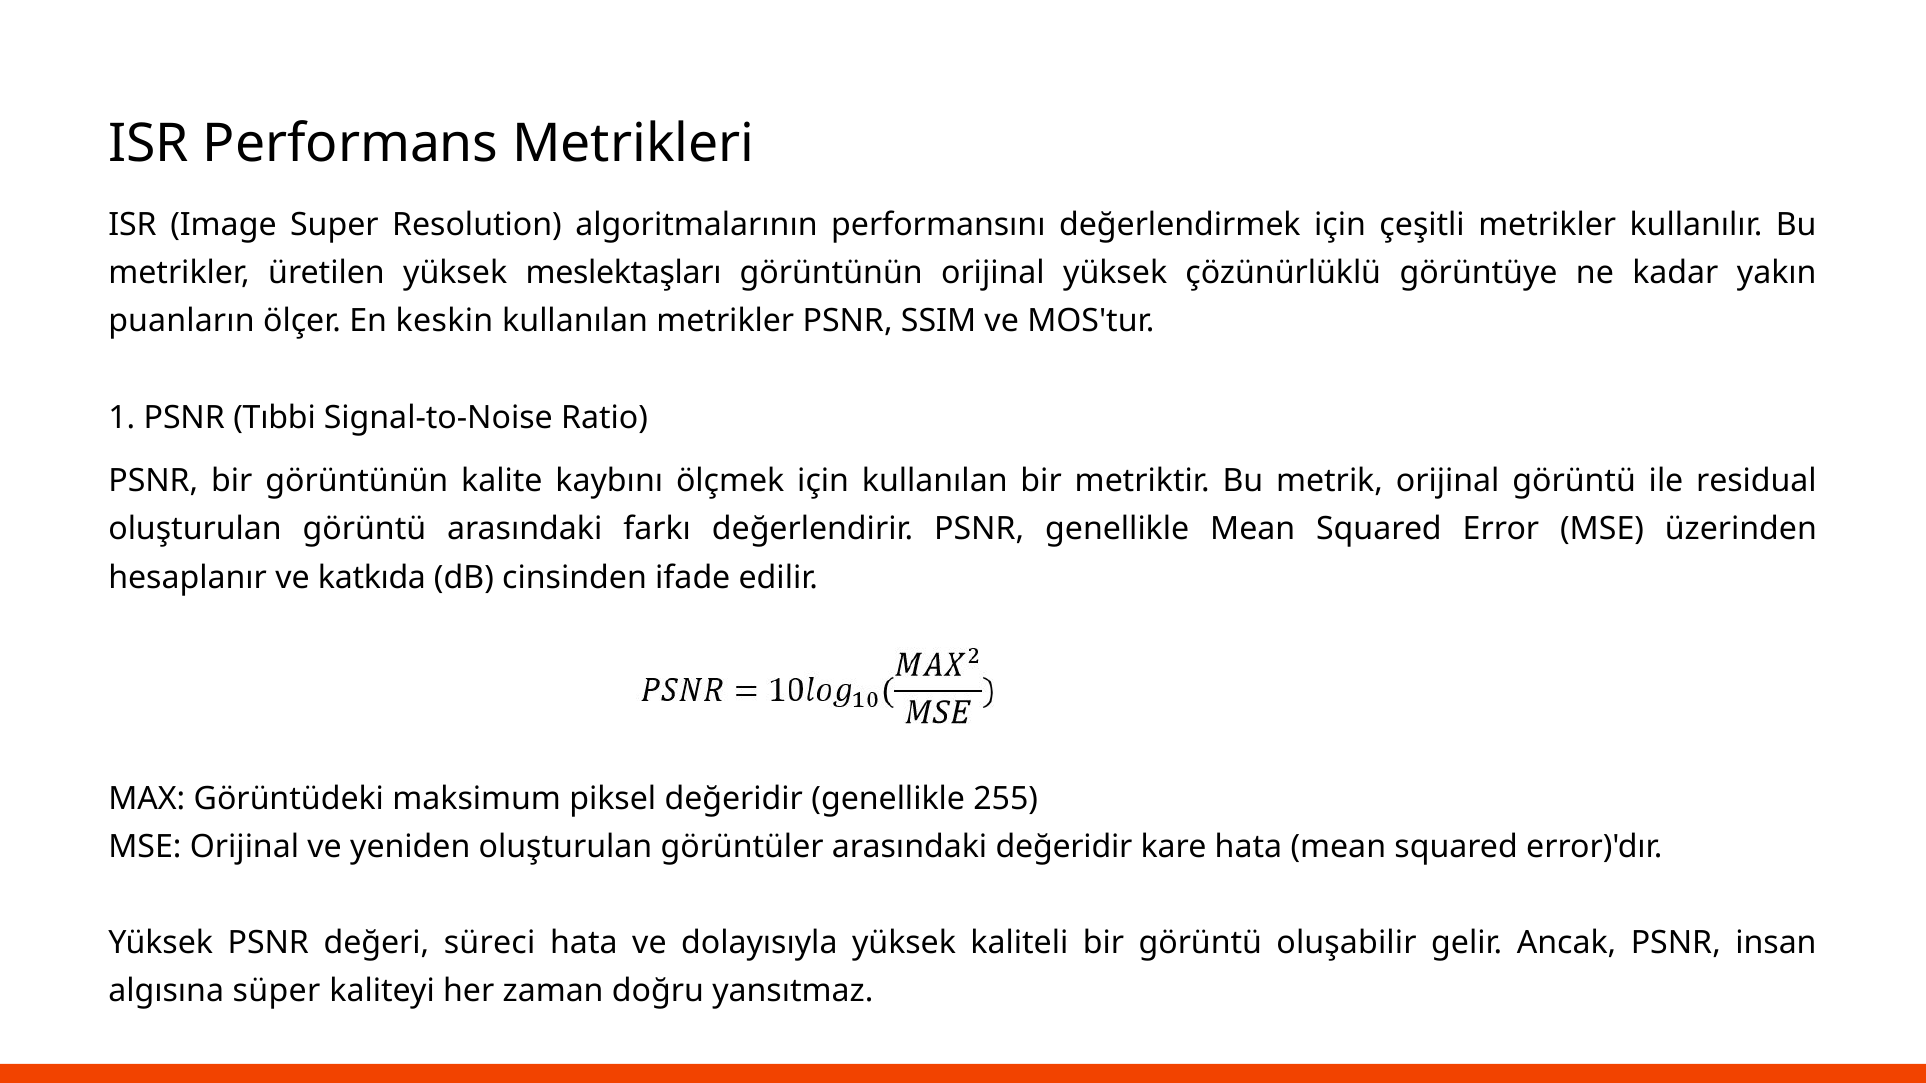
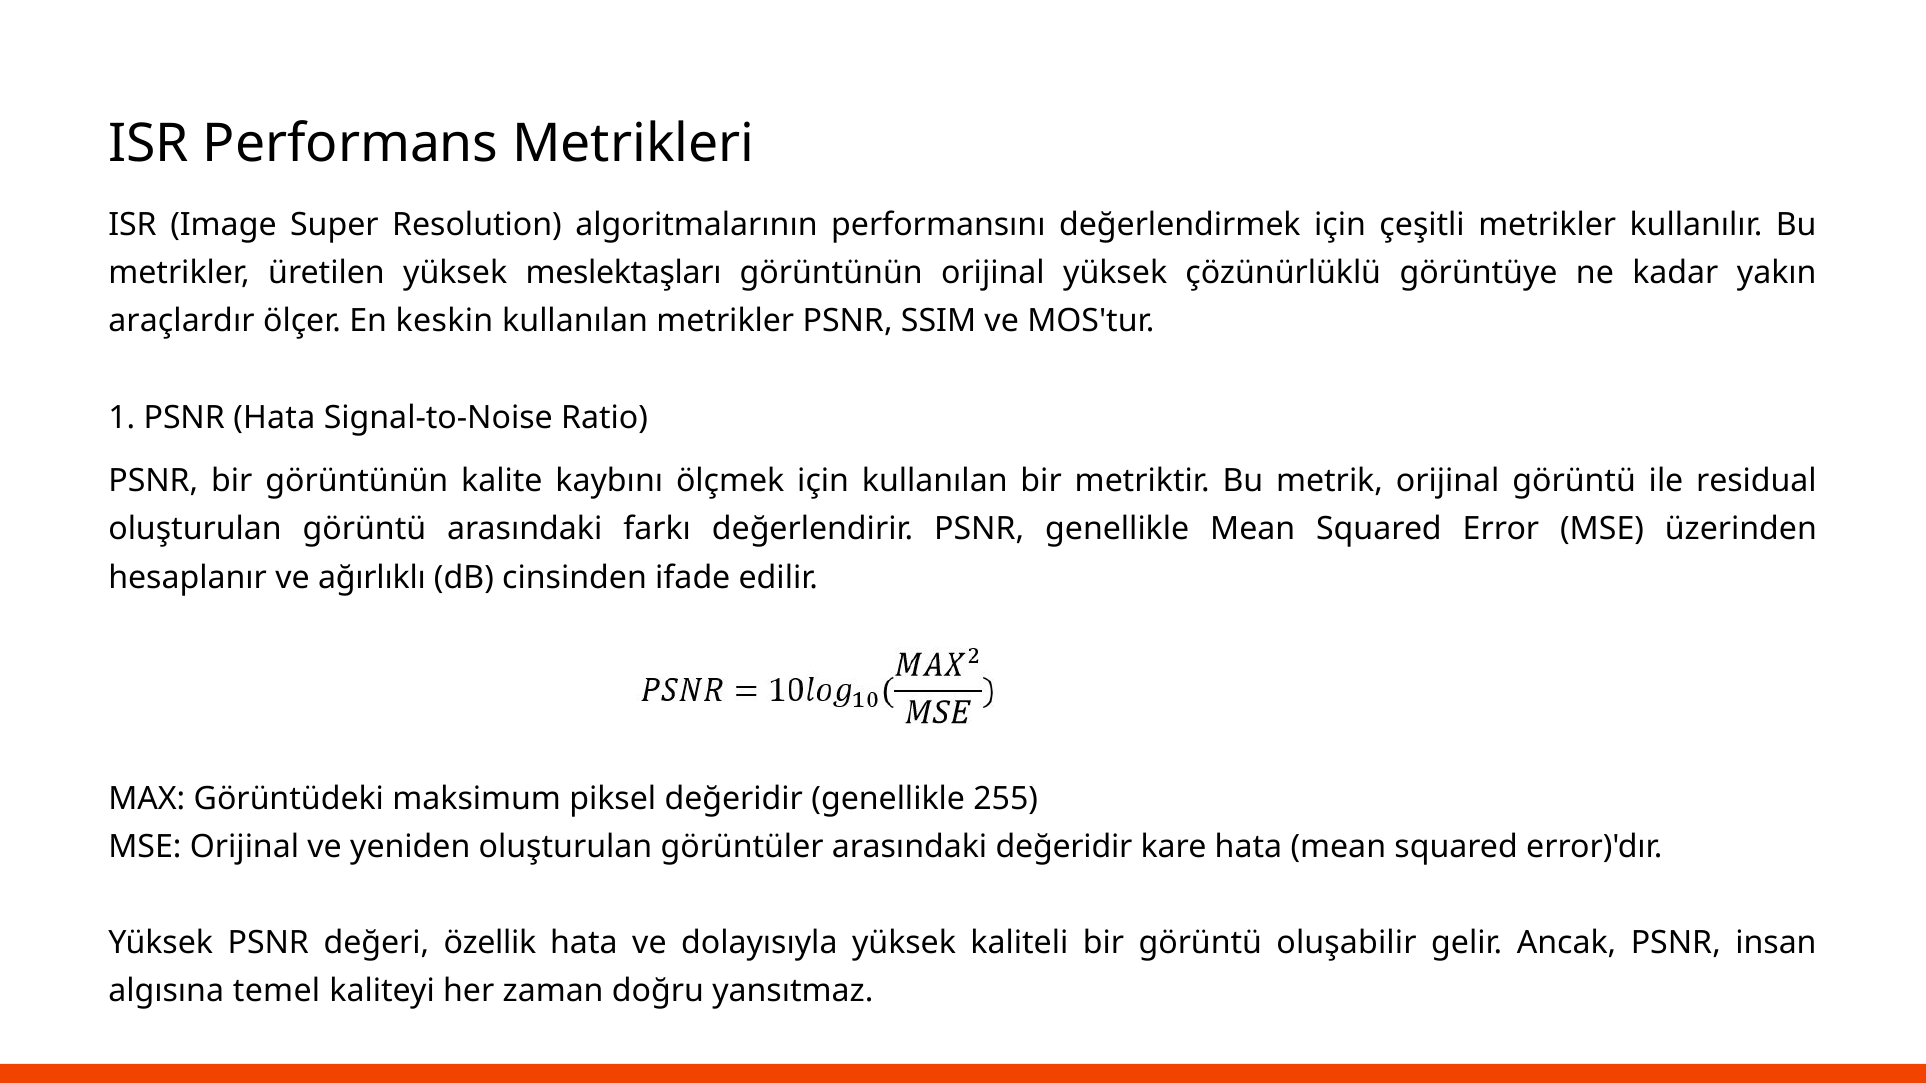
puanların: puanların -> araçlardır (182, 321)
PSNR Tıbbi: Tıbbi -> Hata (274, 418)
katkıda: katkıda -> ağırlıklı (372, 578)
süreci: süreci -> özellik (490, 943)
süper: süper -> temel (277, 992)
